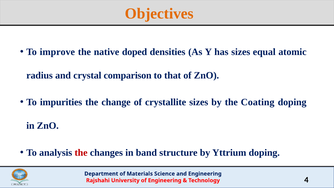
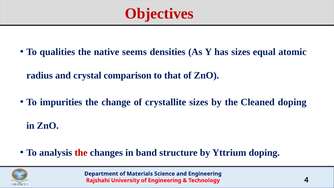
Objectives colour: orange -> red (159, 13)
improve: improve -> qualities (57, 52)
doped: doped -> seems (134, 52)
Coating: Coating -> Cleaned (258, 102)
